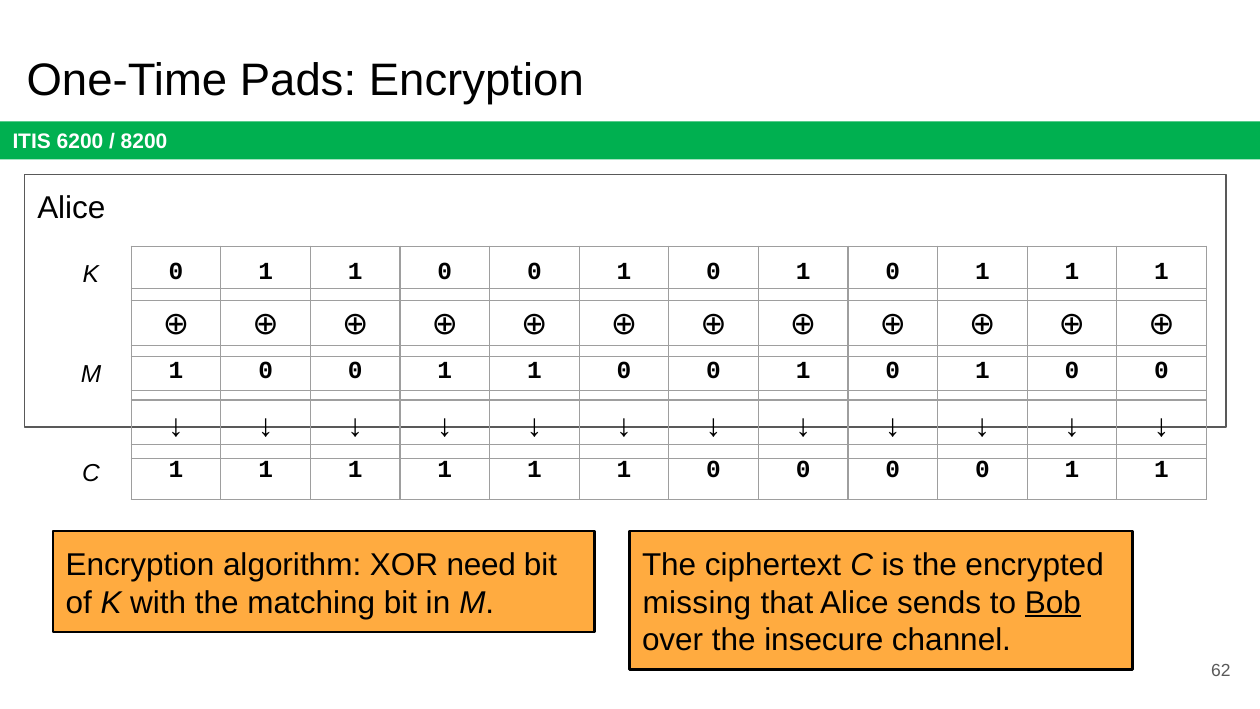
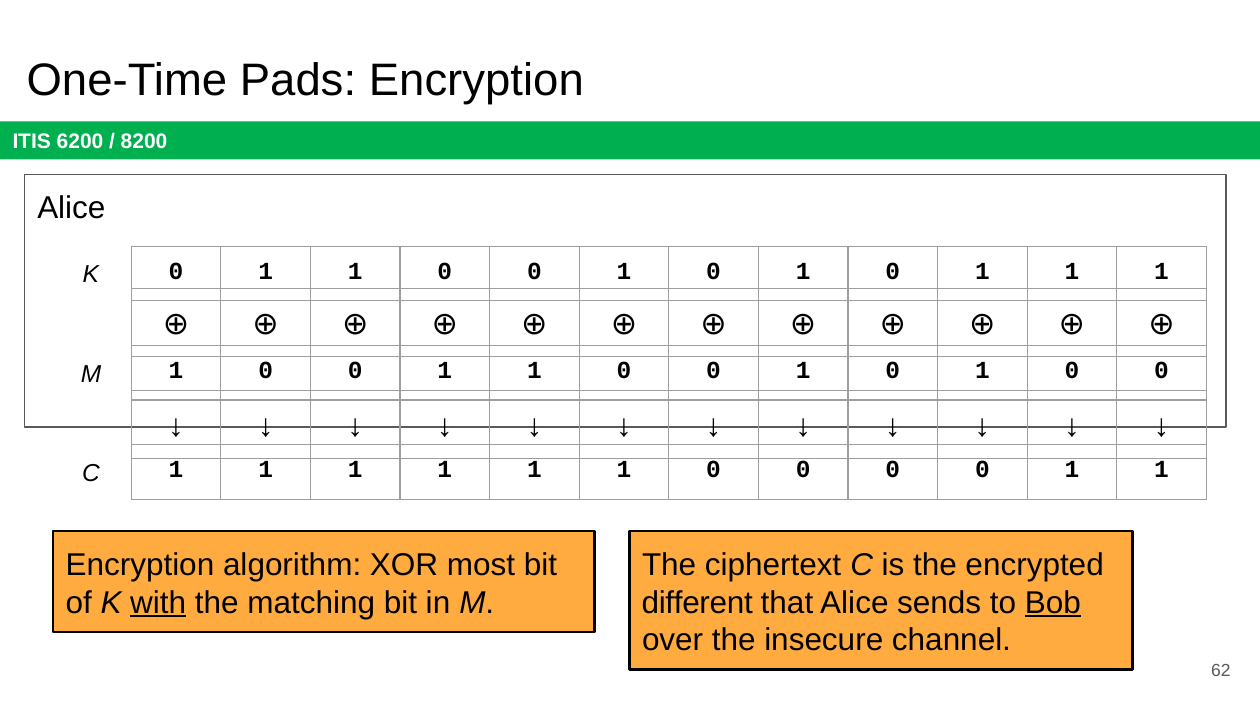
need: need -> most (481, 565)
with underline: none -> present (158, 602)
missing: missing -> different (697, 602)
